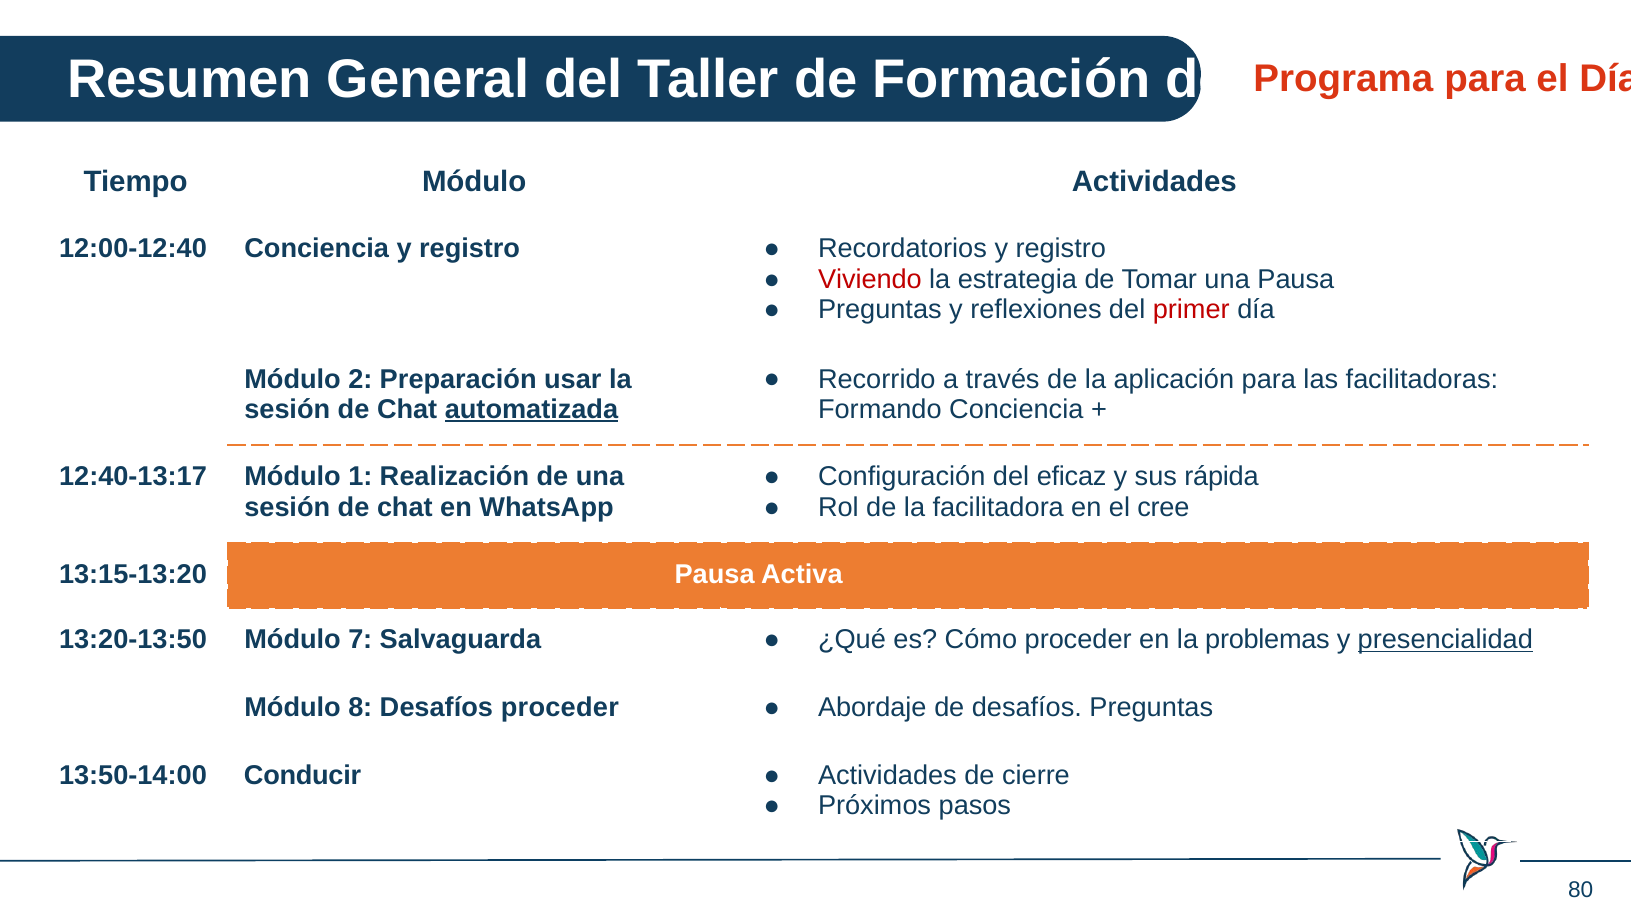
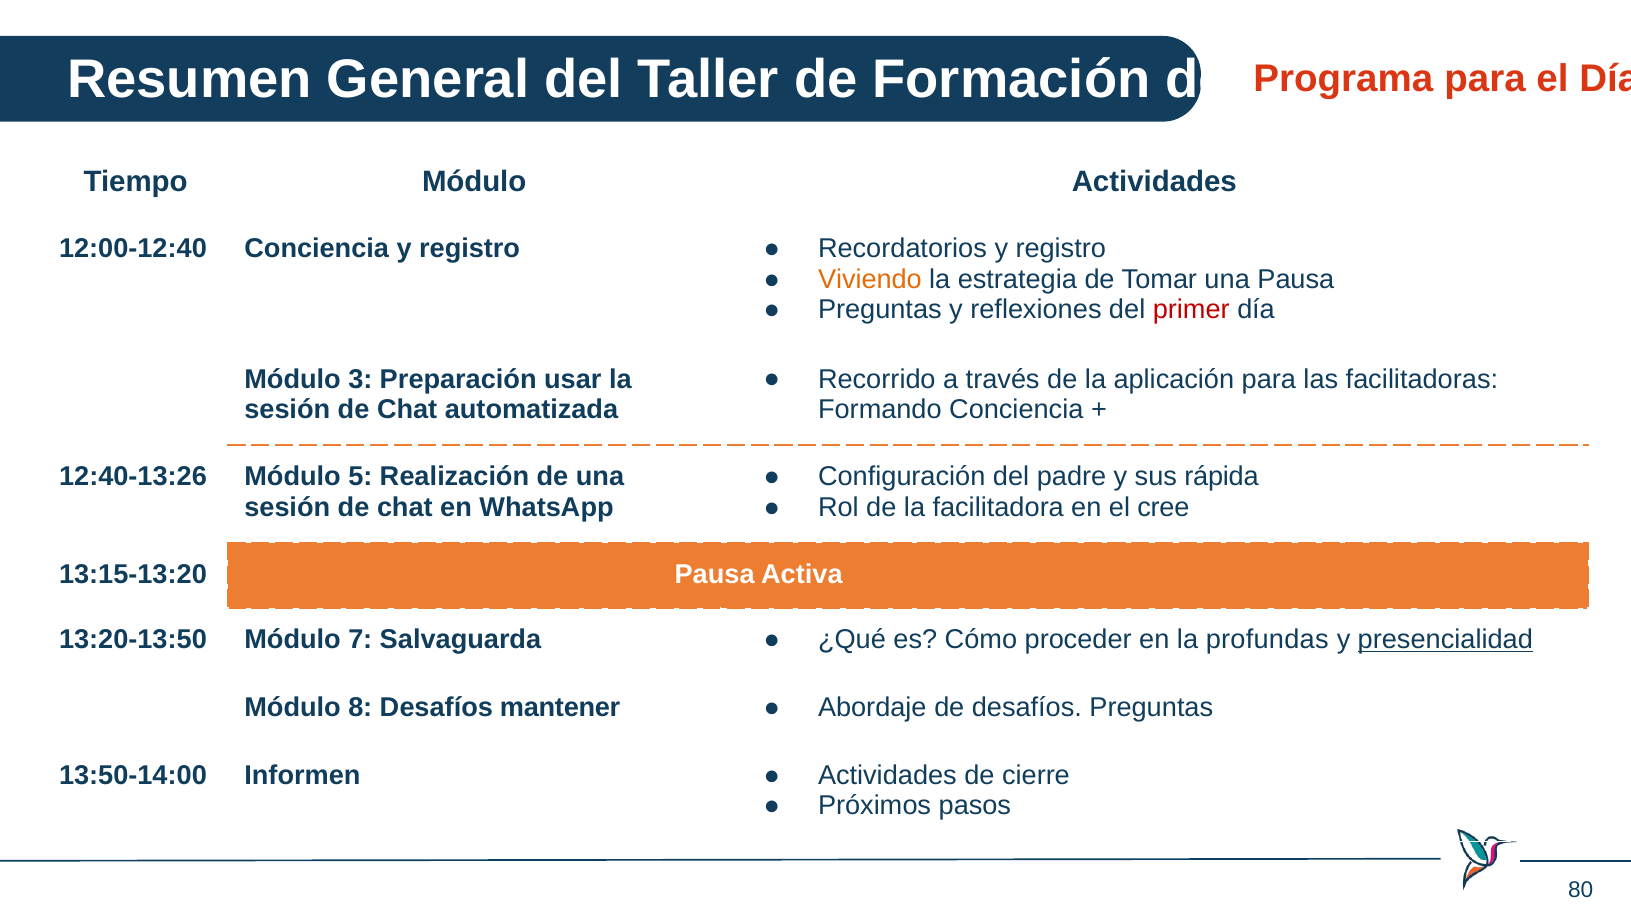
Viviendo colour: red -> orange (870, 279)
Módulo 2: 2 -> 3 (360, 379)
automatizada underline: present -> none (531, 410)
12:40-13:17: 12:40-13:17 -> 12:40-13:26 (133, 477)
1: 1 -> 5 (360, 477)
eficaz: eficaz -> padre (1072, 477)
problemas: problemas -> profundas (1267, 640)
Desafíos proceder: proceder -> mantener (560, 708)
Conducir: Conducir -> Informen (302, 776)
